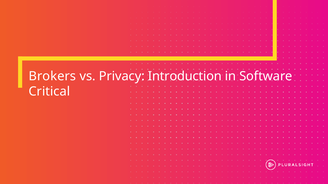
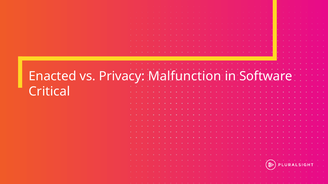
Brokers: Brokers -> Enacted (52, 76)
Introduction: Introduction -> Malfunction (185, 76)
